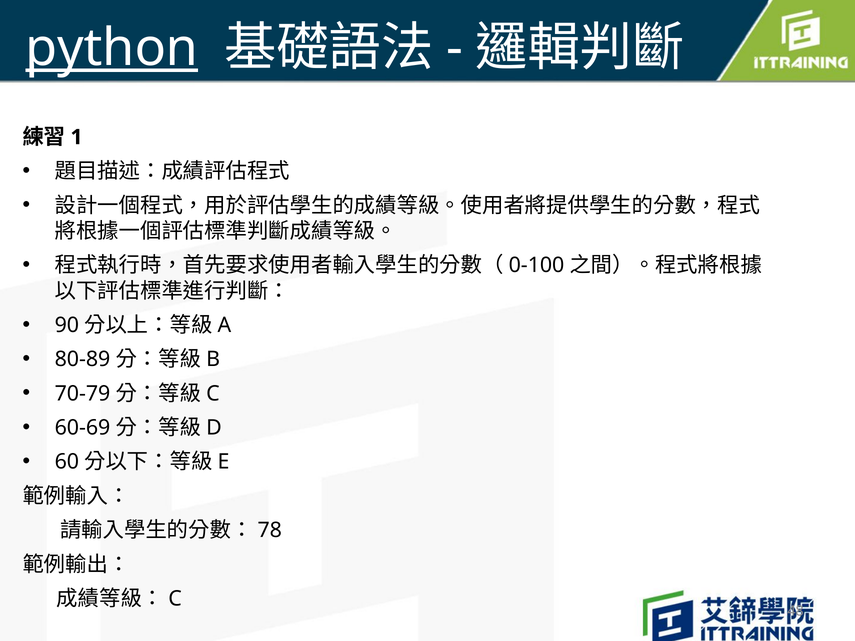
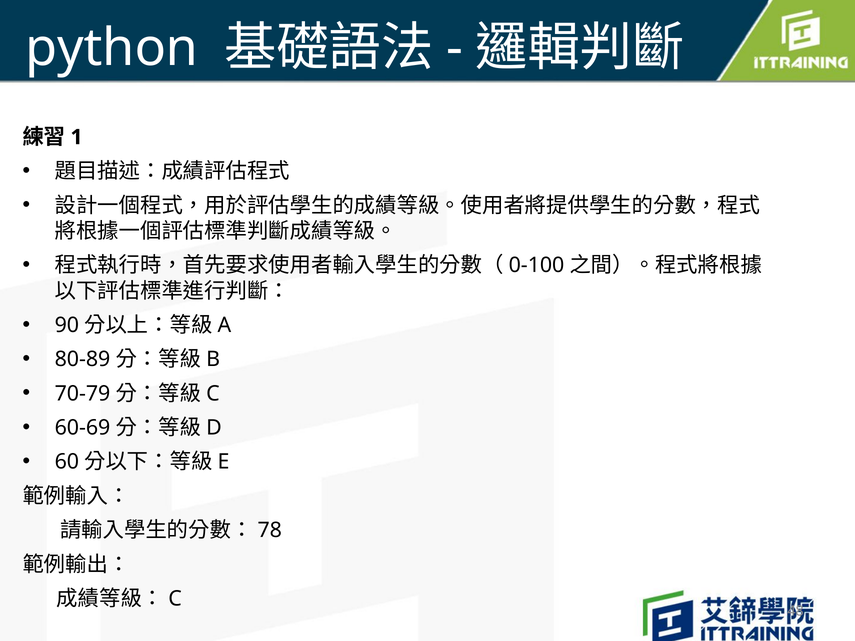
python underline: present -> none (112, 48)
